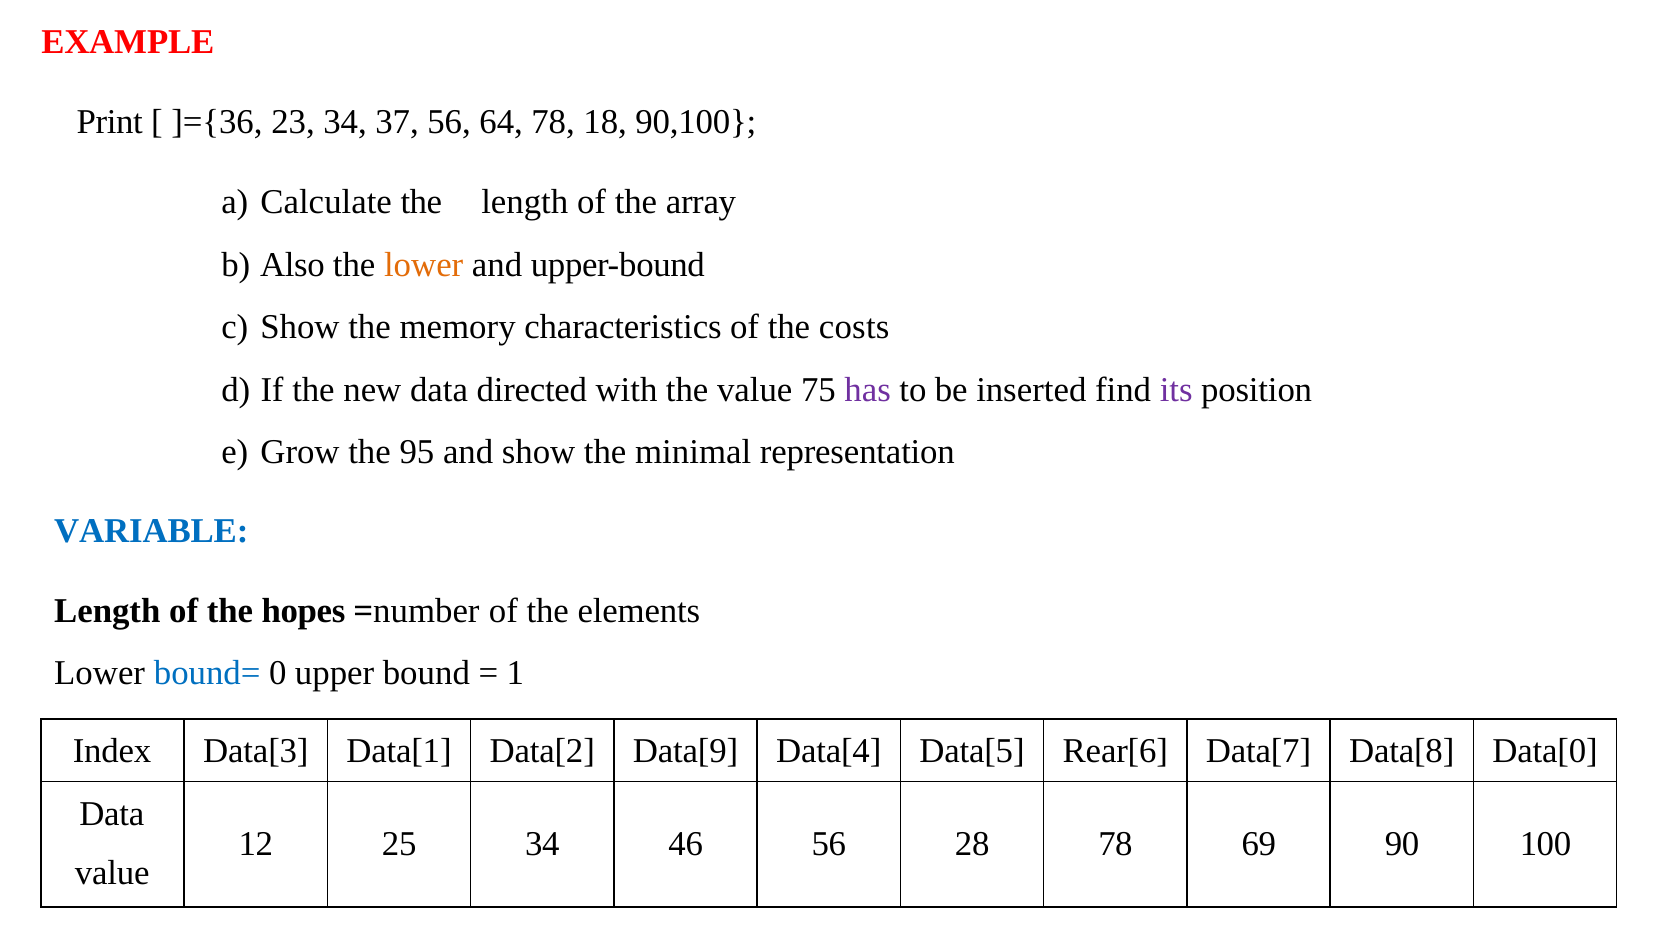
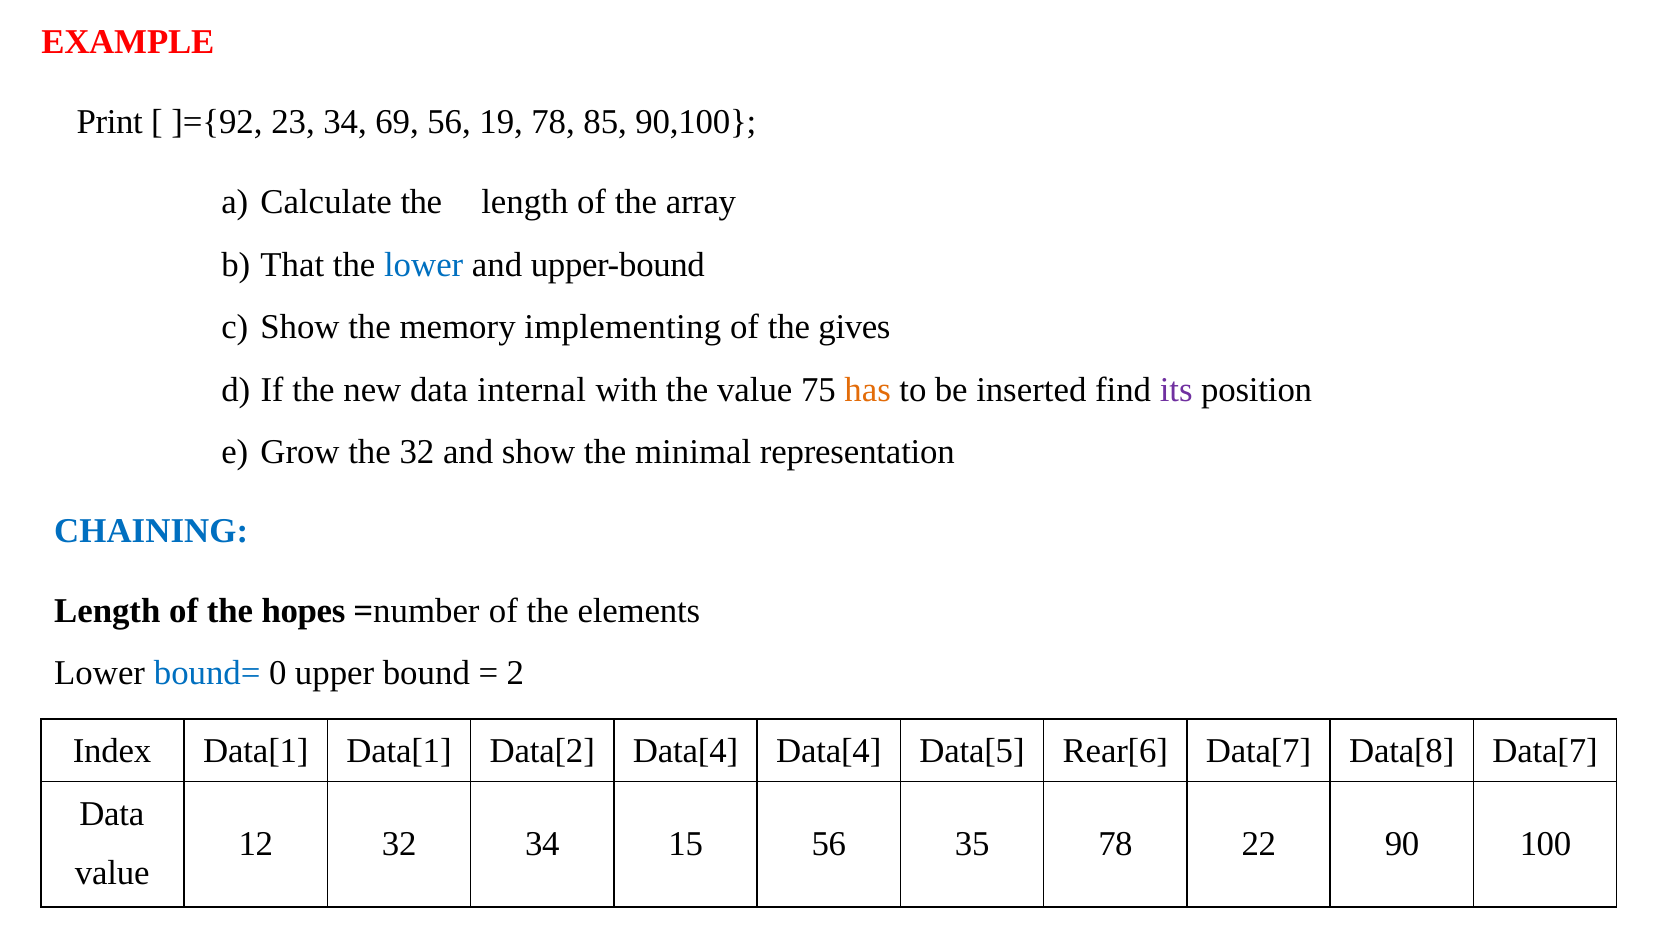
]={36: ]={36 -> ]={92 (217, 122)
37: 37 -> 69 (397, 122)
64: 64 -> 19 (501, 122)
18: 18 -> 85 (605, 122)
Also: Also -> That (292, 265)
lower colour: orange -> blue (424, 265)
characteristics: characteristics -> implementing (623, 327)
costs: costs -> gives (854, 327)
directed: directed -> internal (532, 390)
has colour: purple -> orange (868, 390)
the 95: 95 -> 32 (417, 453)
VARIABLE: VARIABLE -> CHAINING (151, 531)
1: 1 -> 2 (515, 673)
Index Data[3: Data[3 -> Data[1 (256, 752)
Data[2 Data[9: Data[9 -> Data[4 (686, 752)
Data[8 Data[0: Data[0 -> Data[7 (1545, 752)
12 25: 25 -> 32 (399, 844)
46: 46 -> 15 (686, 844)
28: 28 -> 35 (972, 844)
69: 69 -> 22 (1259, 844)
